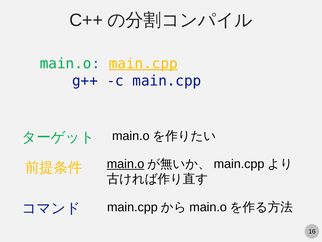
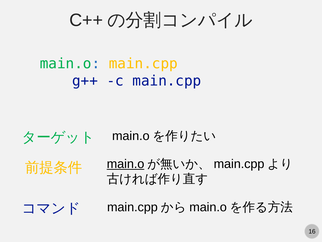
main.cpp underline: present -> none (143, 63)
